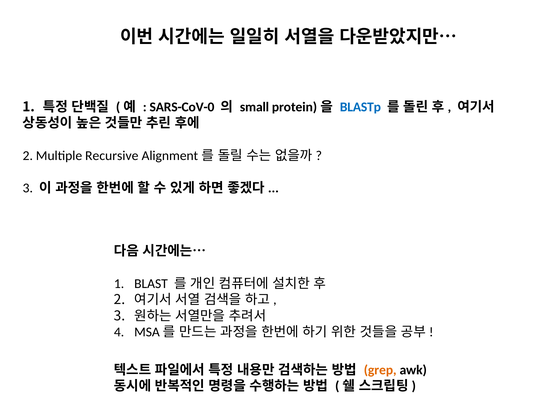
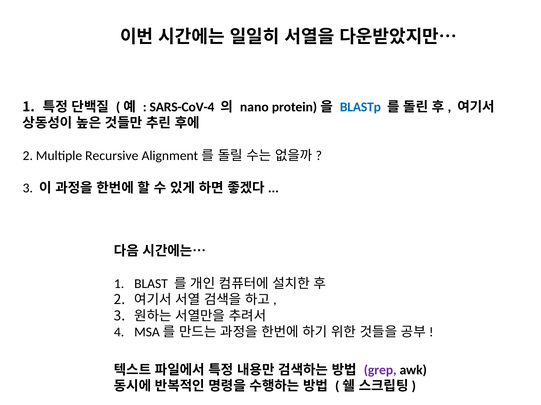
SARS-CoV-0: SARS-CoV-0 -> SARS-CoV-4 (182, 107)
small: small -> nano (254, 107)
grep colour: orange -> purple (380, 371)
